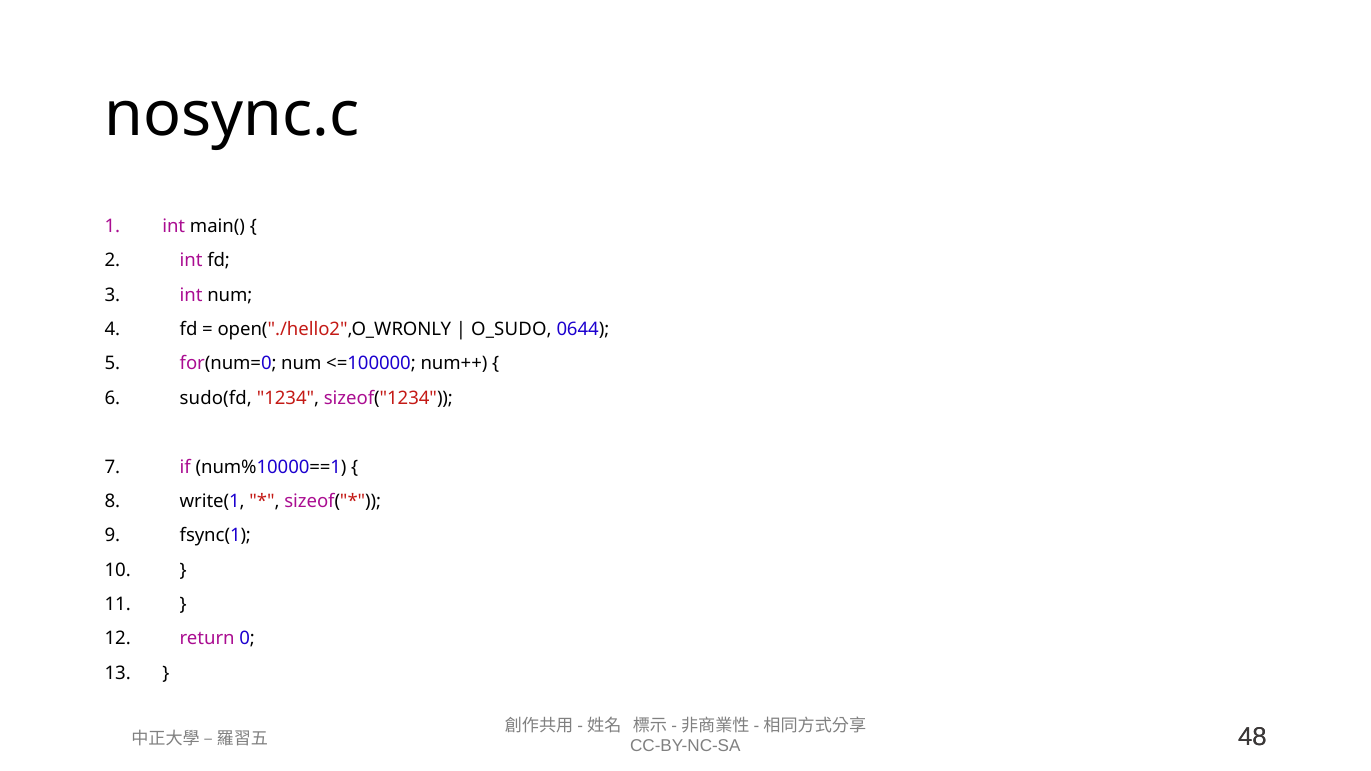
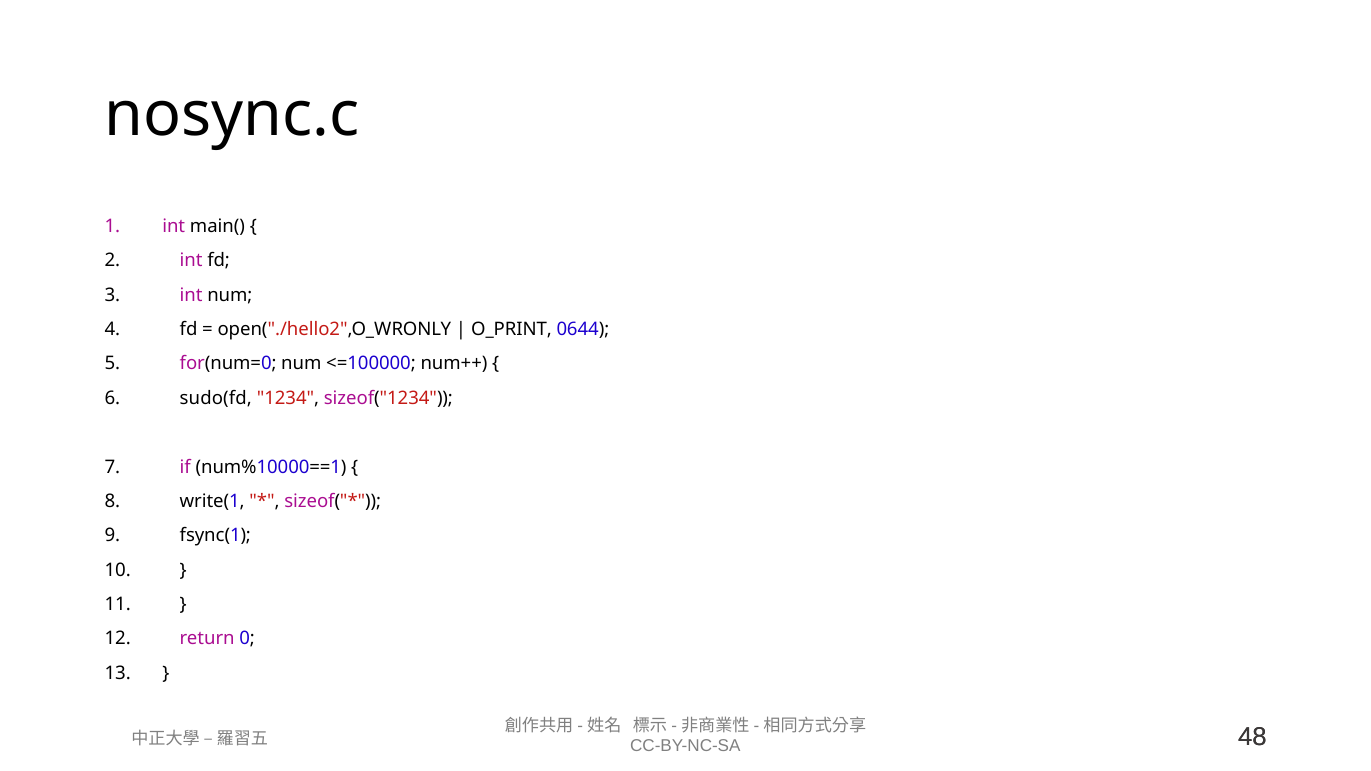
O_SUDO: O_SUDO -> O_PRINT (511, 330)
